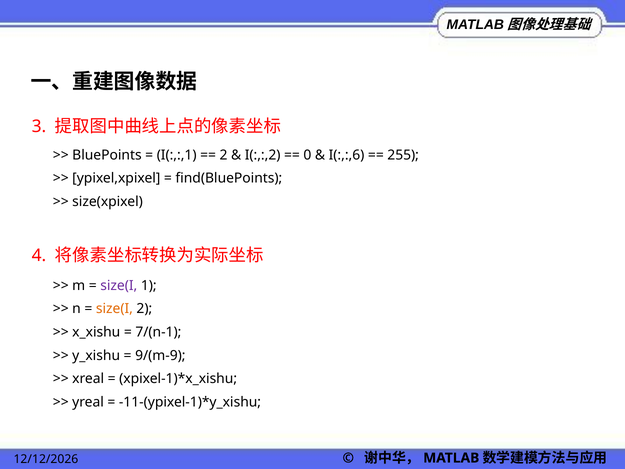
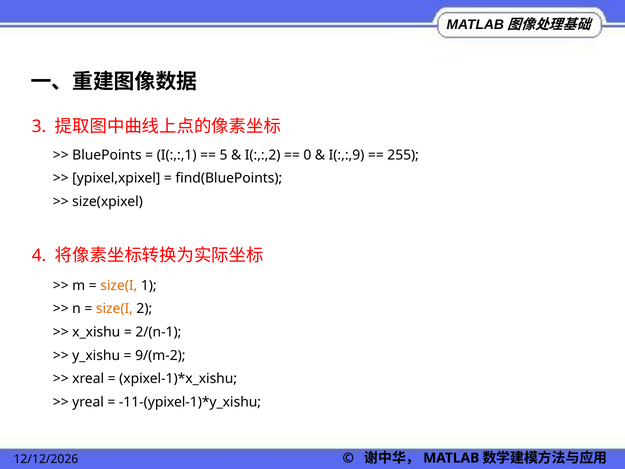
2: 2 -> 5 (223, 155)
I(:,:,6: I(:,:,6 -> I(:,:,9 (347, 155)
size(I colour: purple -> orange (119, 285)
7/(n-1: 7/(n-1 -> 2/(n-1 (158, 332)
9/(m-9: 9/(m-9 -> 9/(m-2 (160, 355)
